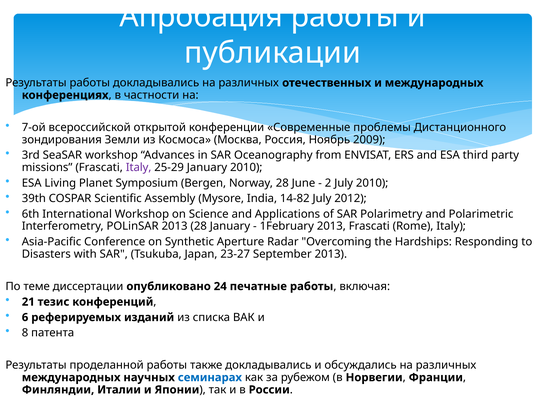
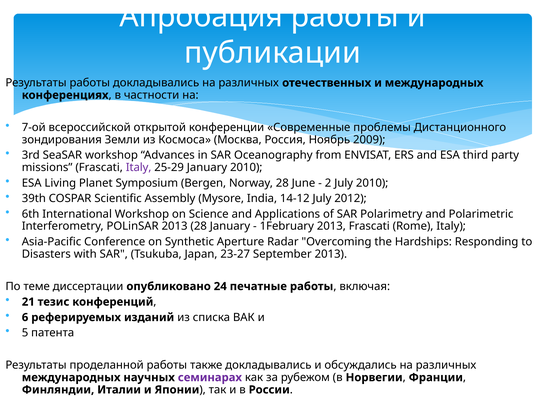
14-82: 14-82 -> 14-12 (295, 199)
8: 8 -> 5 (25, 333)
семинарах colour: blue -> purple (210, 378)
